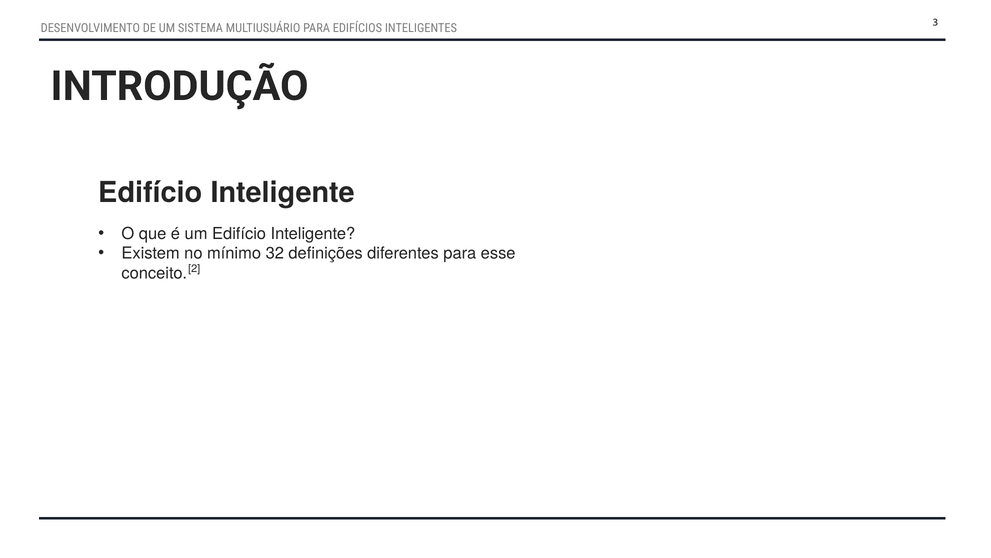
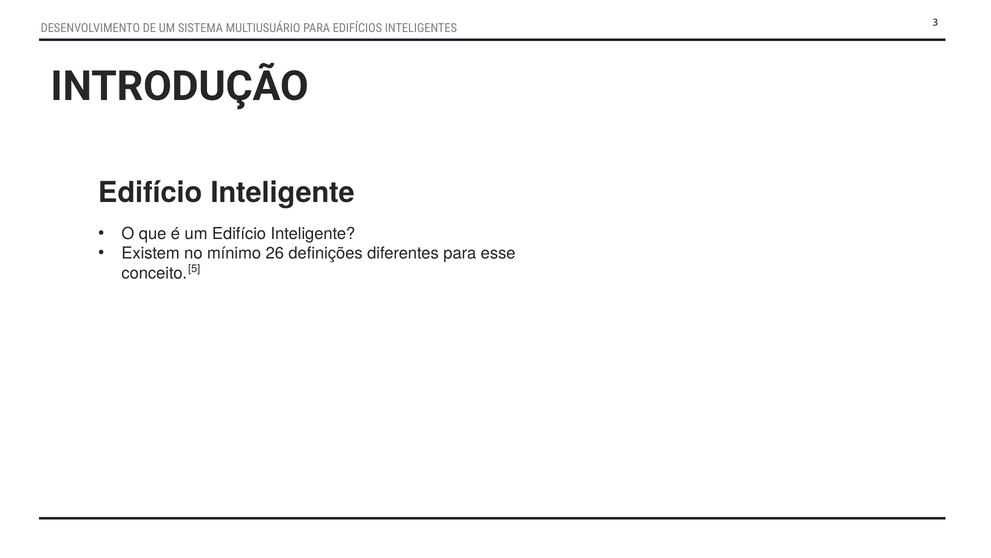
32: 32 -> 26 (275, 253)
2: 2 -> 5 (194, 268)
